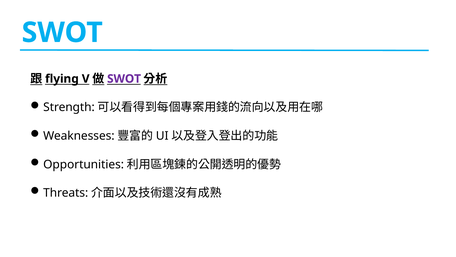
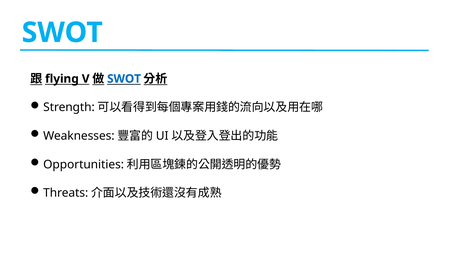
SWOT colour: purple -> blue (124, 79)
